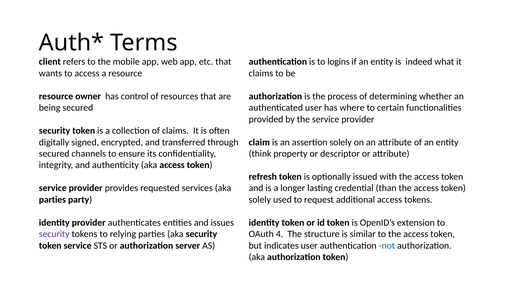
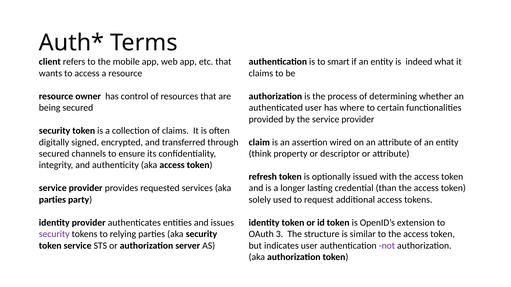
logins: logins -> smart (338, 62)
assertion solely: solely -> wired (341, 142)
4: 4 -> 3 (280, 234)
not colour: blue -> purple (387, 246)
